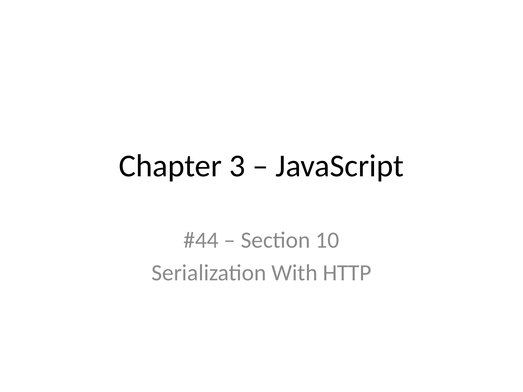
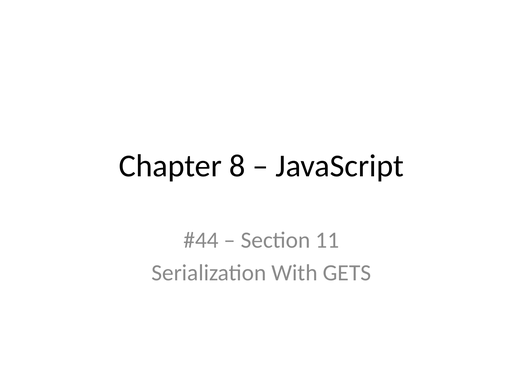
3: 3 -> 8 (237, 166)
10: 10 -> 11 (327, 240)
HTTP: HTTP -> GETS (347, 273)
